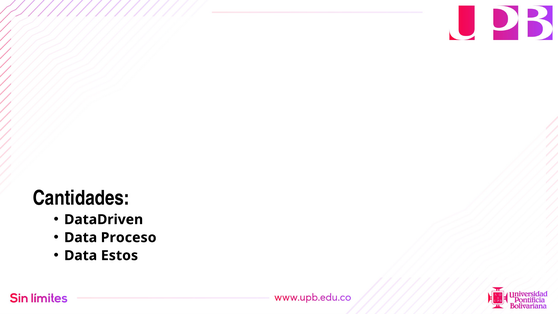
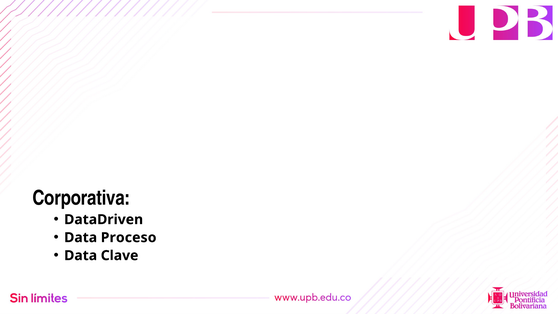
Cantidades: Cantidades -> Corporativa (81, 198)
Estos: Estos -> Clave (120, 255)
